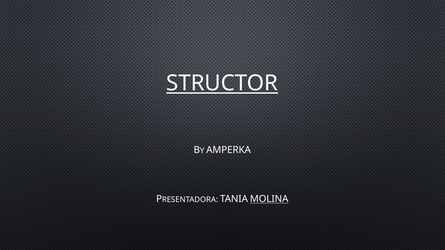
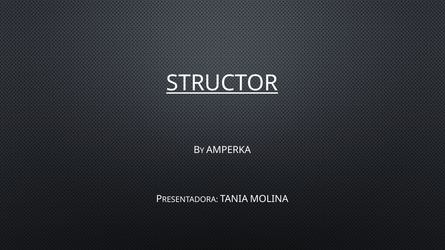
MOLINA underline: present -> none (269, 199)
